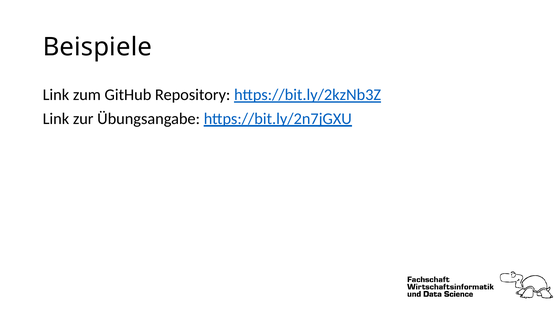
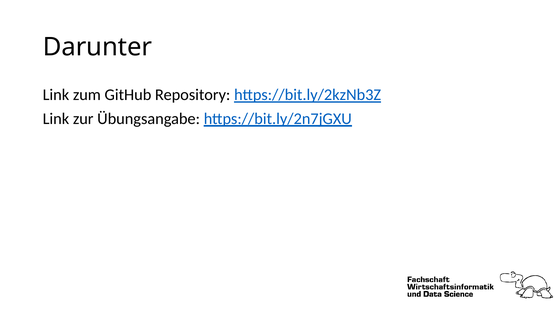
Beispiele: Beispiele -> Darunter (97, 47)
